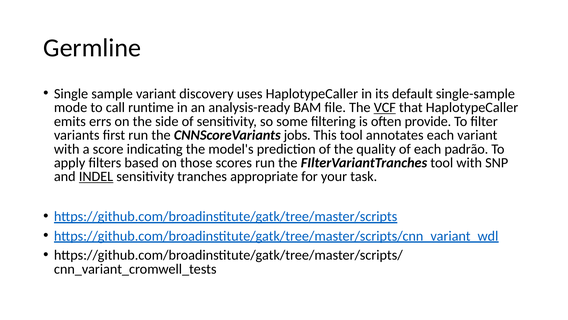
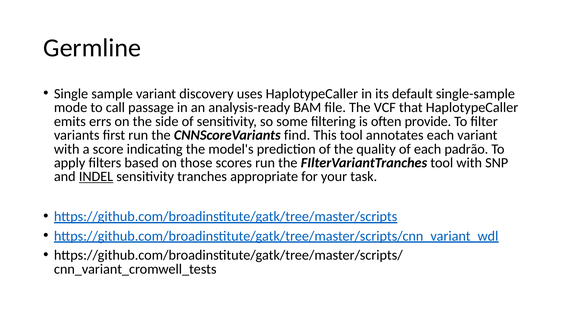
runtime: runtime -> passage (151, 107)
VCF underline: present -> none (385, 107)
jobs: jobs -> find (297, 135)
